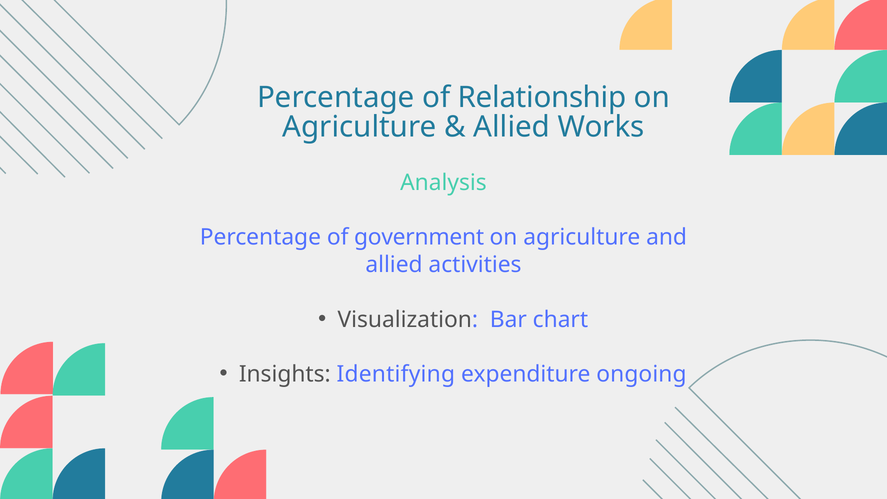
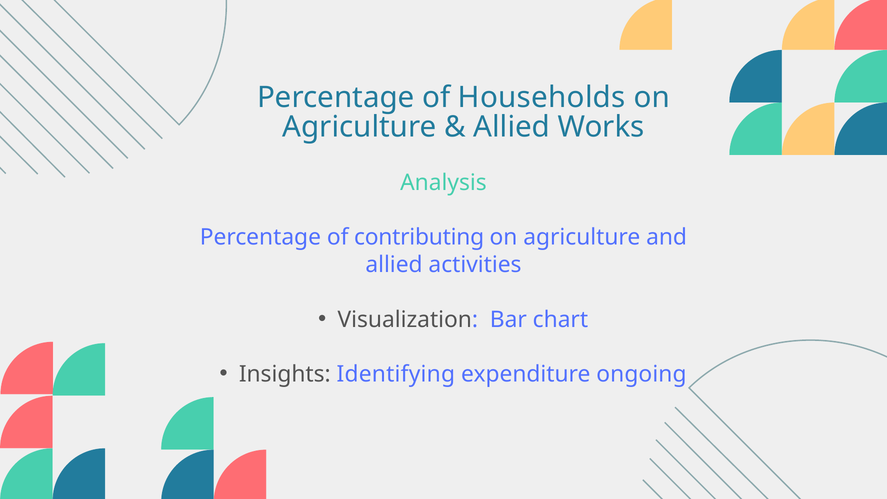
Relationship: Relationship -> Households (542, 98)
government: government -> contributing (419, 237)
